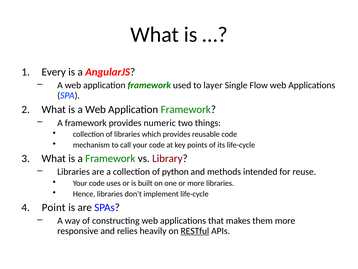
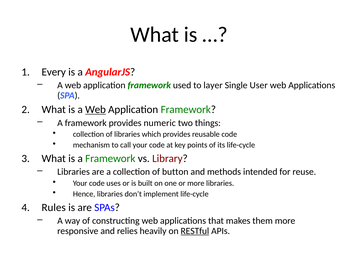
Flow: Flow -> User (259, 85)
Web underline: none -> present (95, 109)
python: python -> button (175, 172)
Point: Point -> Rules (54, 207)
